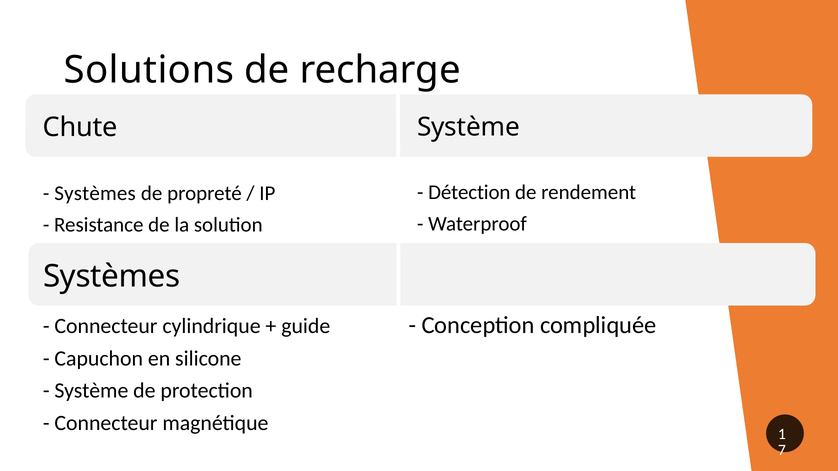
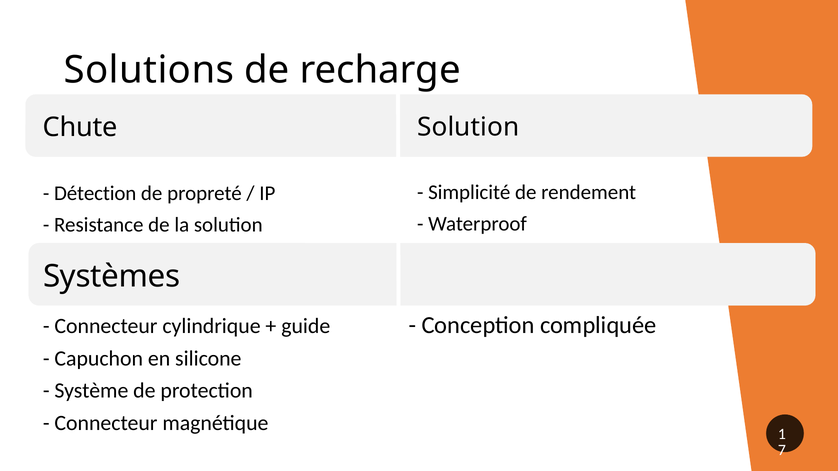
Système: Système -> Solution (468, 127)
Détection: Détection -> Simplicité (469, 193)
Systèmes: Systèmes -> Détection (95, 194)
